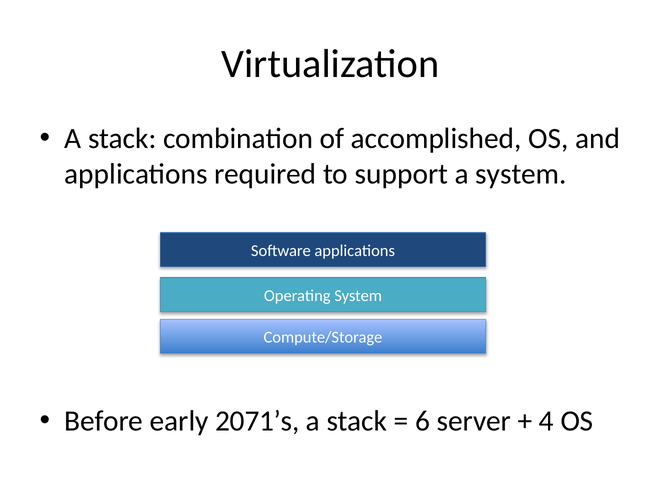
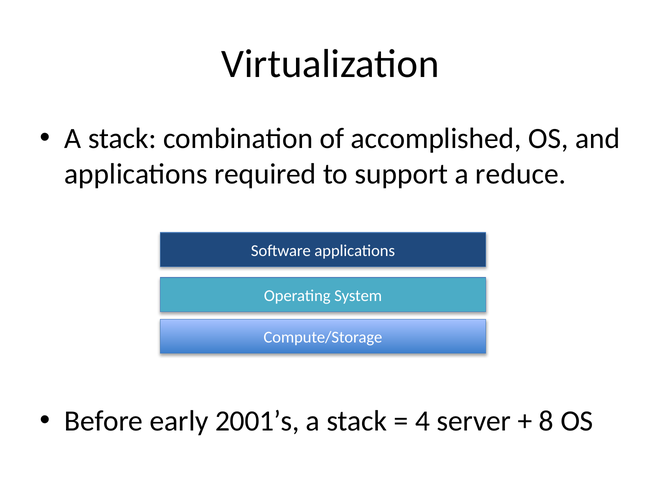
a system: system -> reduce (521, 174)
2071’s: 2071’s -> 2001’s (257, 421)
6: 6 -> 4 (423, 421)
4: 4 -> 8 (546, 421)
